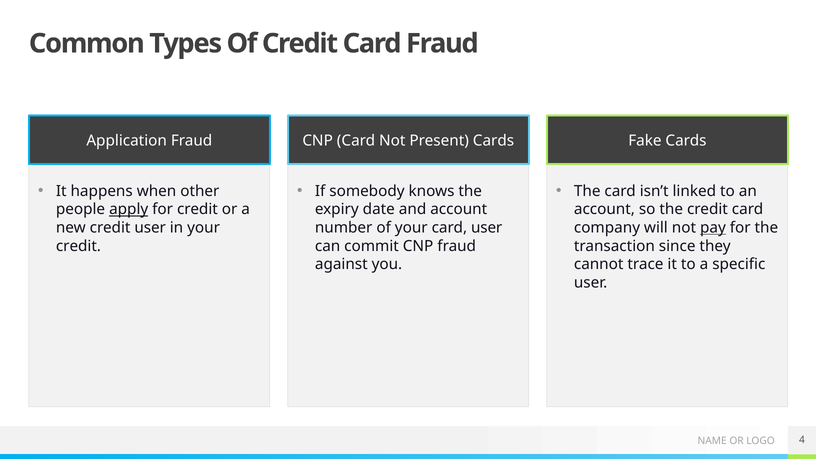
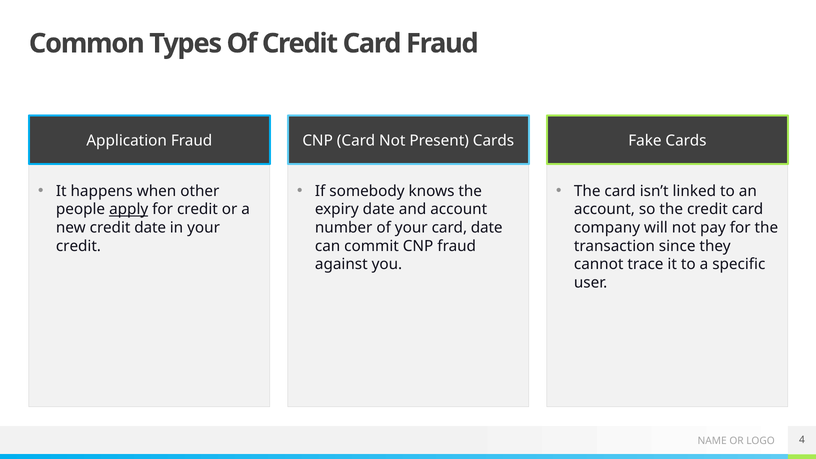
credit user: user -> date (150, 228)
card user: user -> date (487, 228)
pay underline: present -> none (713, 228)
